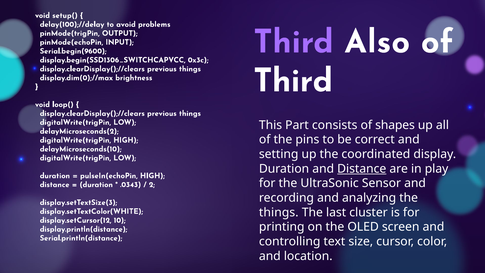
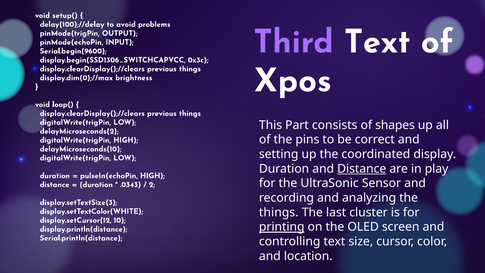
Third Also: Also -> Text (377, 42)
Third: Third -> Xpos (293, 81)
printing underline: none -> present (282, 227)
